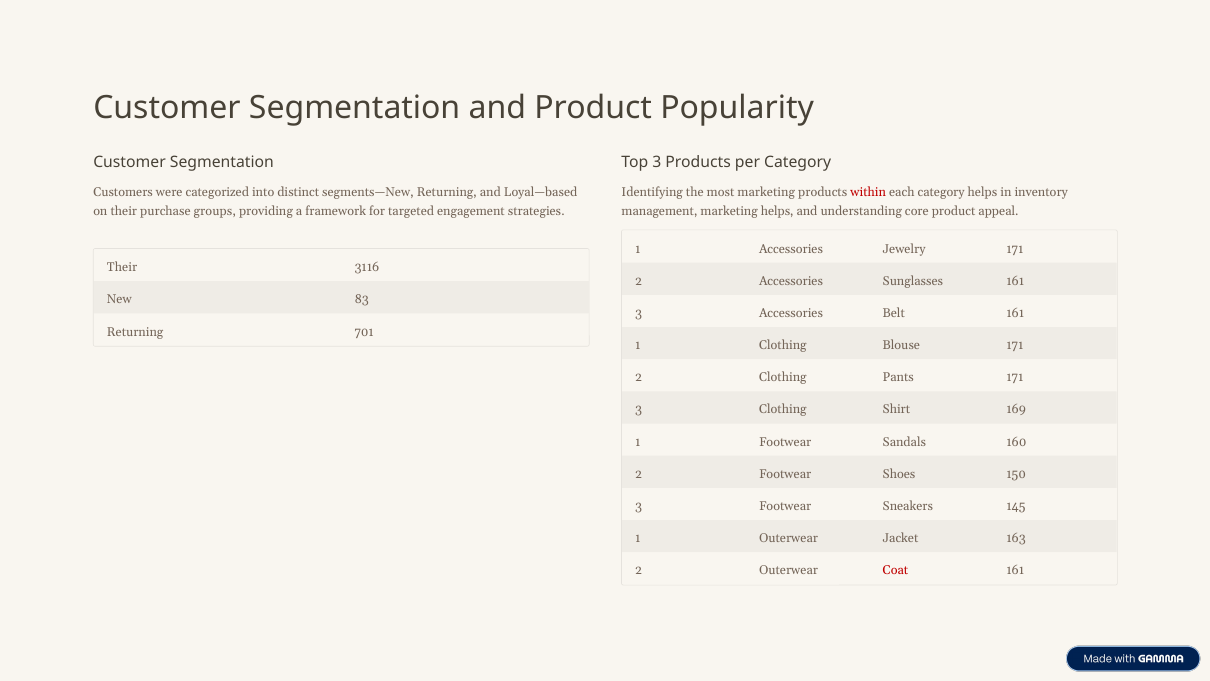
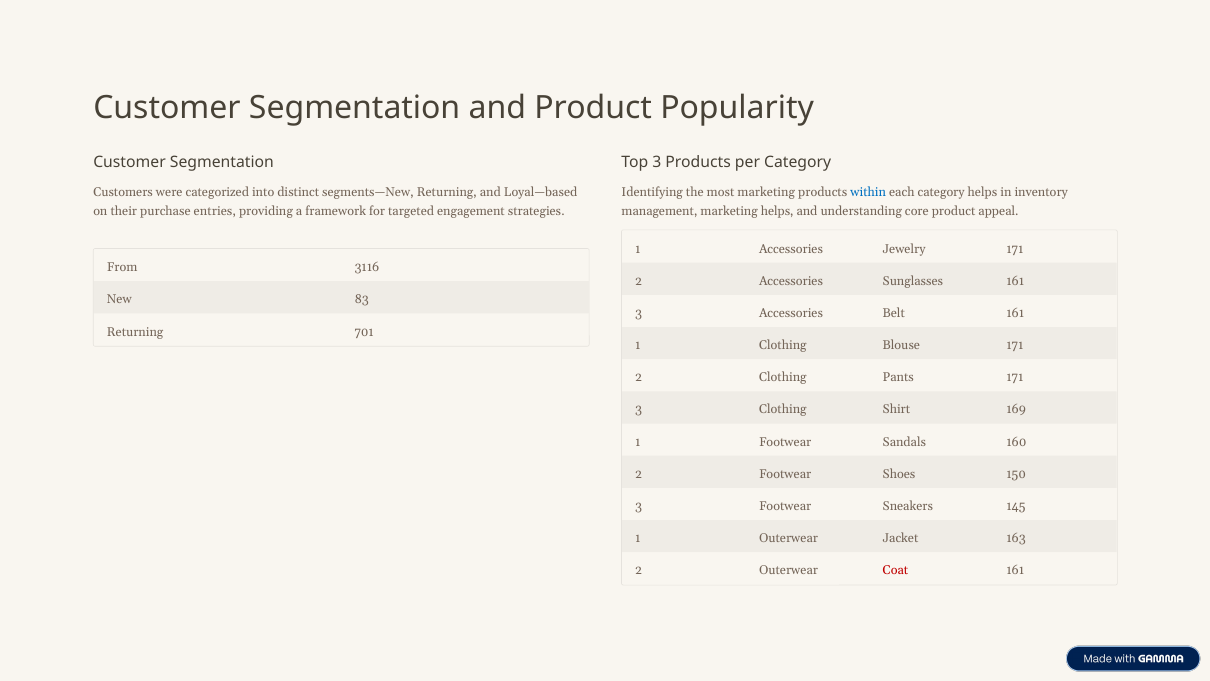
within colour: red -> blue (868, 193)
groups: groups -> entries (215, 211)
Their: Their -> From (122, 267)
